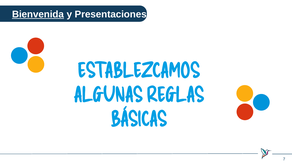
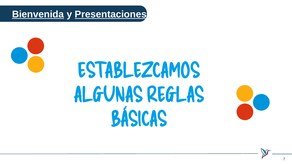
Presentaciones underline: none -> present (111, 14)
